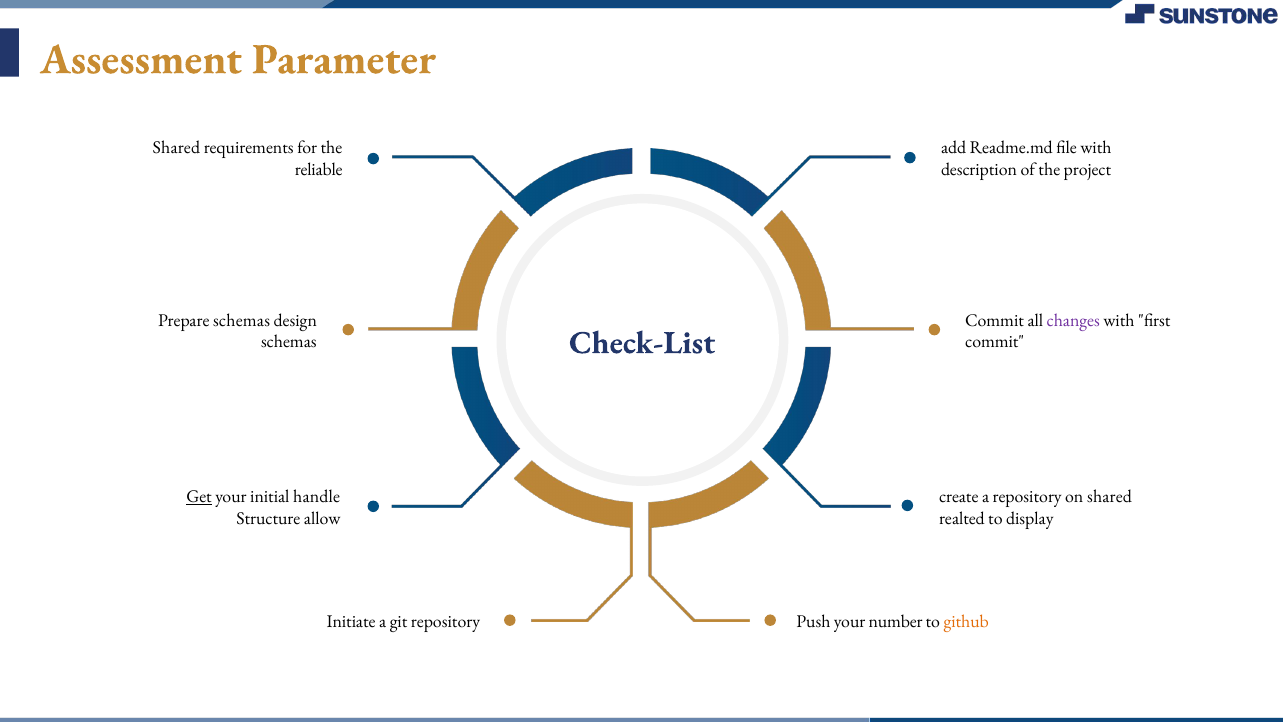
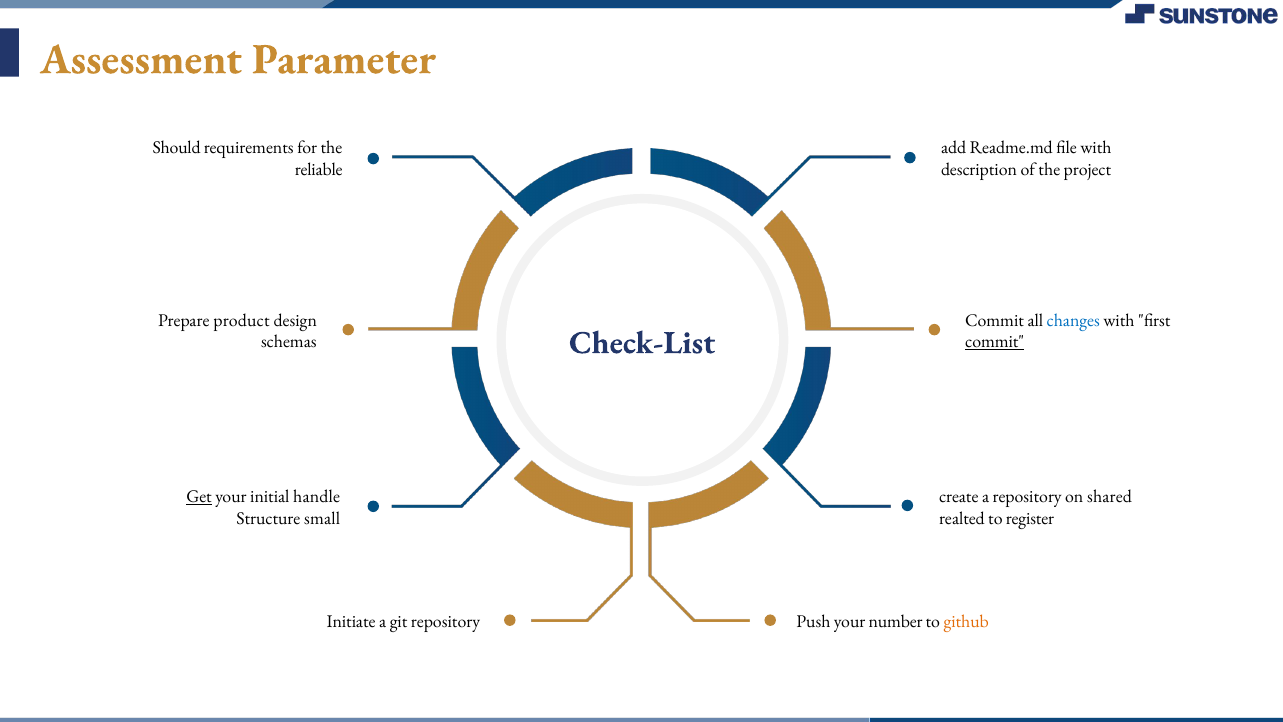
Shared: Shared -> Should (177, 148)
Prepare schemas: schemas -> product (242, 320)
changes colour: purple -> blue (1073, 320)
commit underline: none -> present (995, 341)
allow: allow -> small (322, 518)
display: display -> register (1030, 518)
